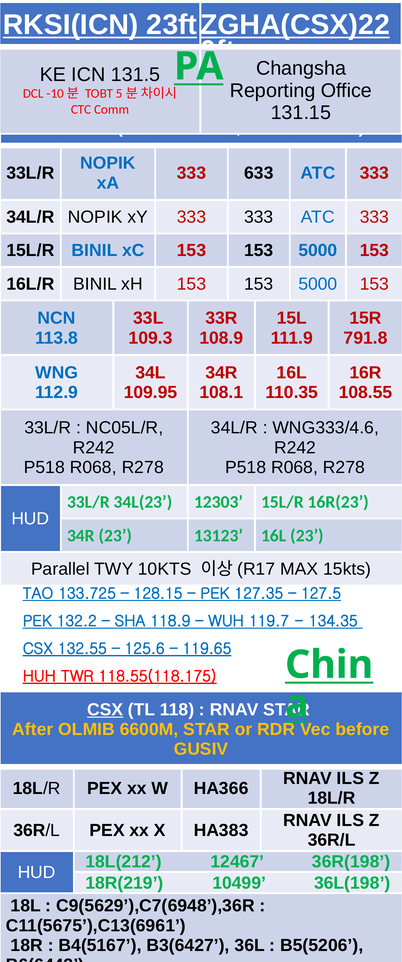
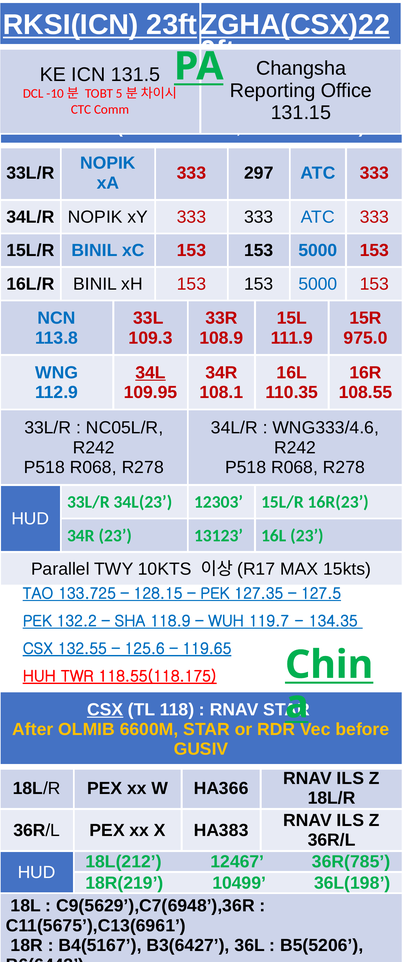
633: 633 -> 297 (259, 173)
791.8: 791.8 -> 975.0 (366, 338)
34L underline: none -> present (151, 373)
36R(198: 36R(198 -> 36R(785 (351, 862)
